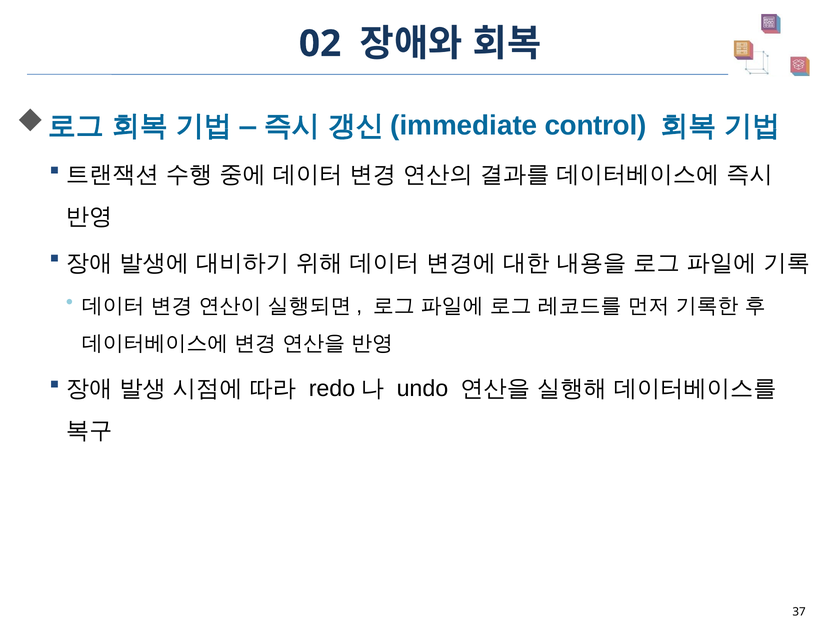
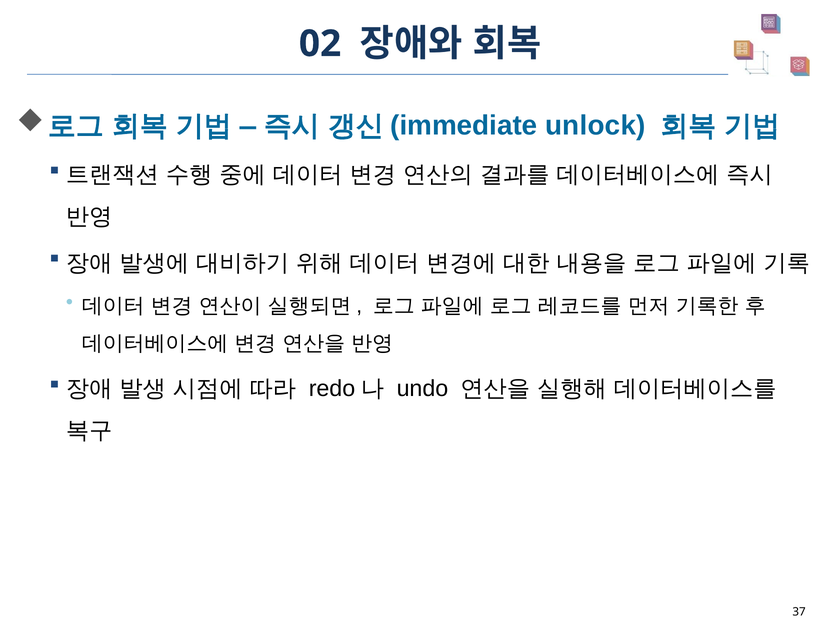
control: control -> unlock (595, 126)
